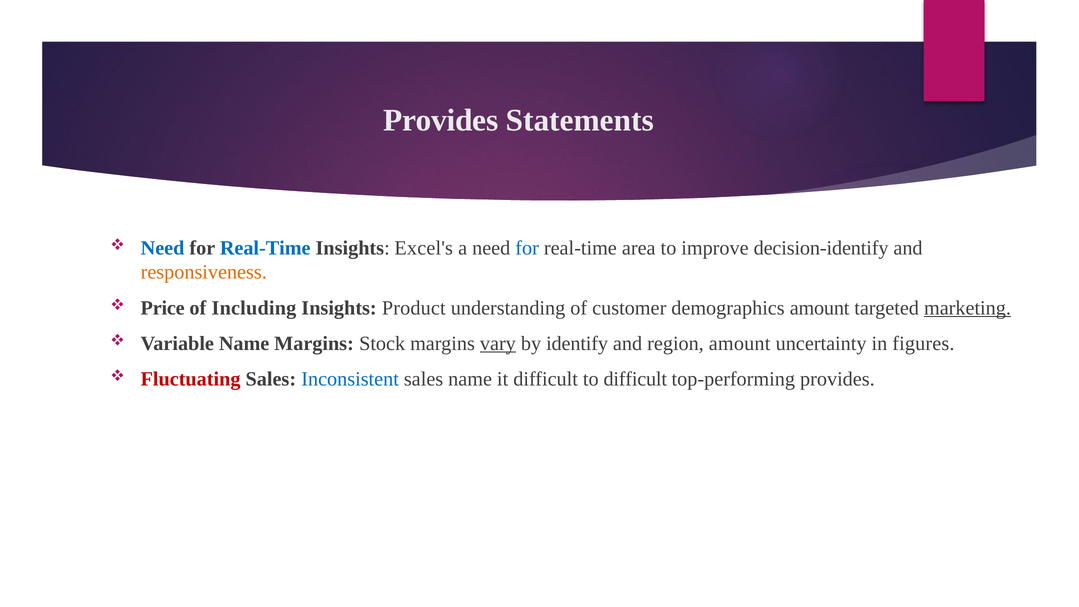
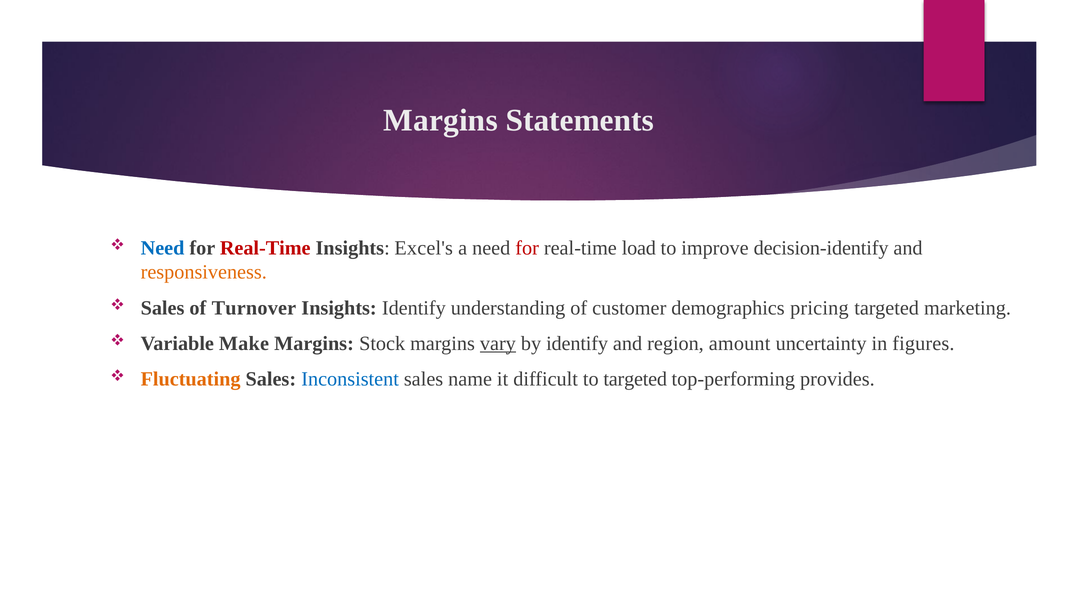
Provides: Provides -> Margins (441, 120)
Real-Time colour: blue -> red (265, 248)
for colour: blue -> red (527, 248)
area: area -> load (639, 248)
Price: Price -> Sales (163, 308)
Including: Including -> Turnover (254, 308)
Insights Product: Product -> Identify (414, 308)
demographics amount: amount -> pricing (819, 308)
marketing underline: present -> none (968, 308)
Variable Name: Name -> Make (244, 343)
Fluctuating colour: red -> orange (191, 379)
to difficult: difficult -> targeted (635, 379)
